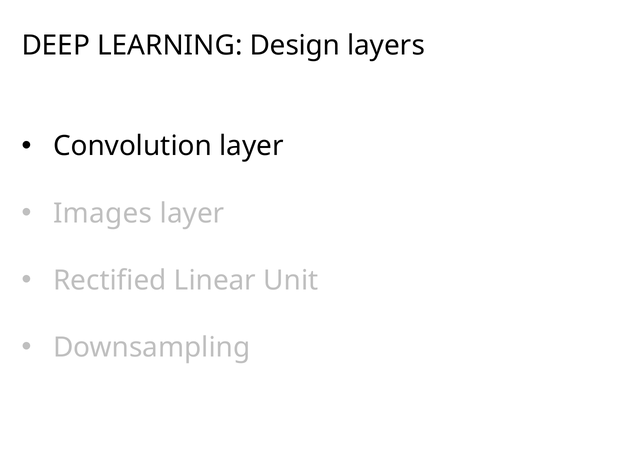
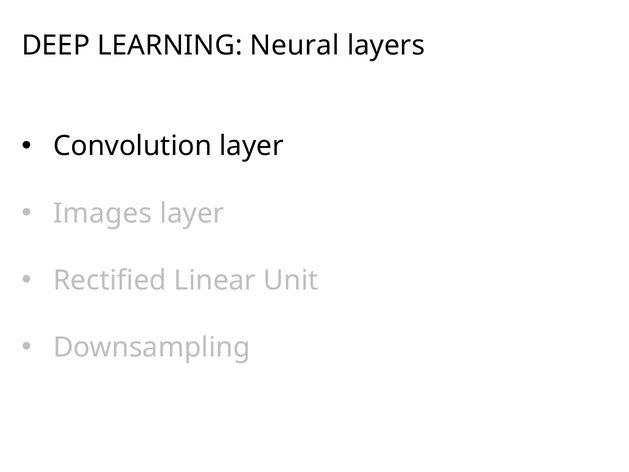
Design: Design -> Neural (295, 46)
